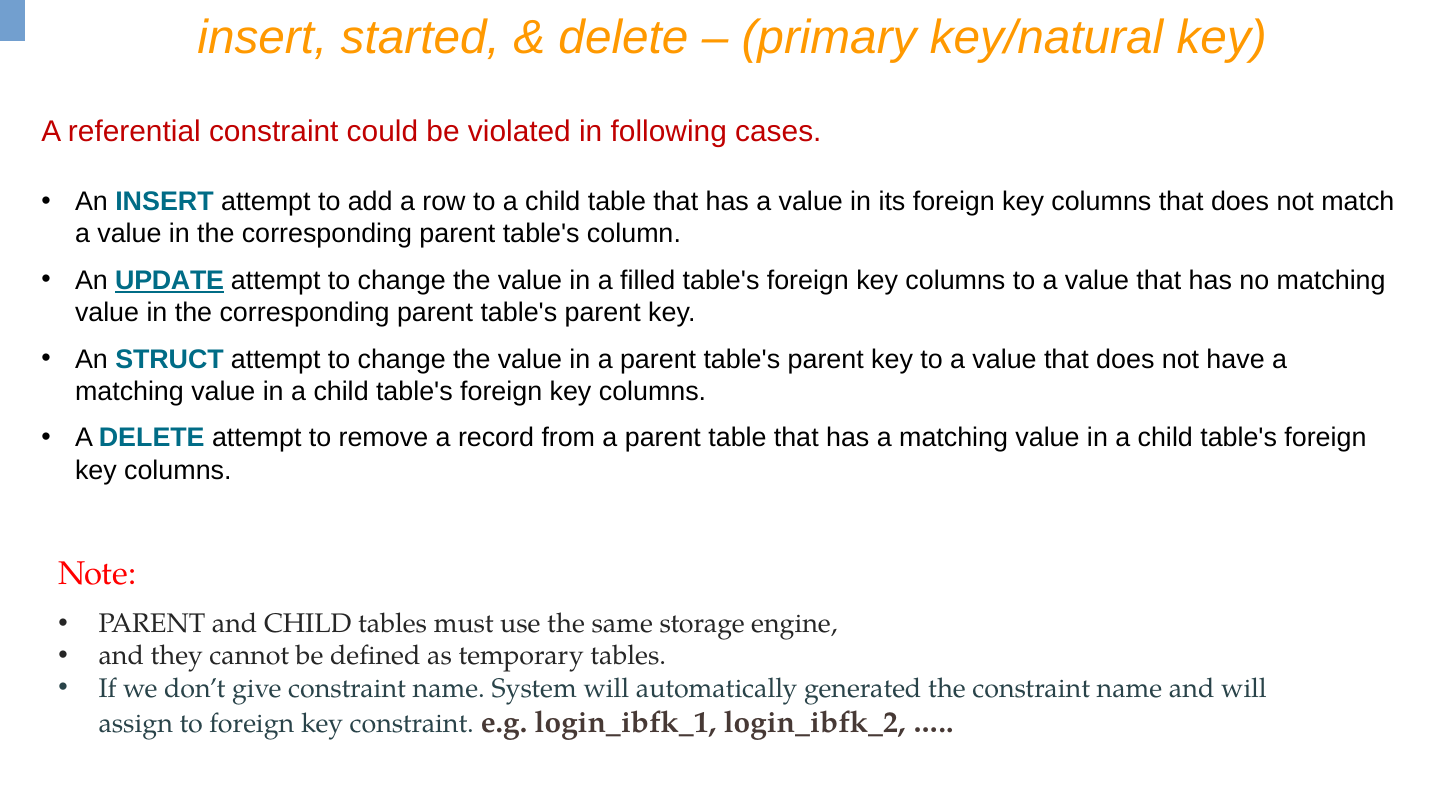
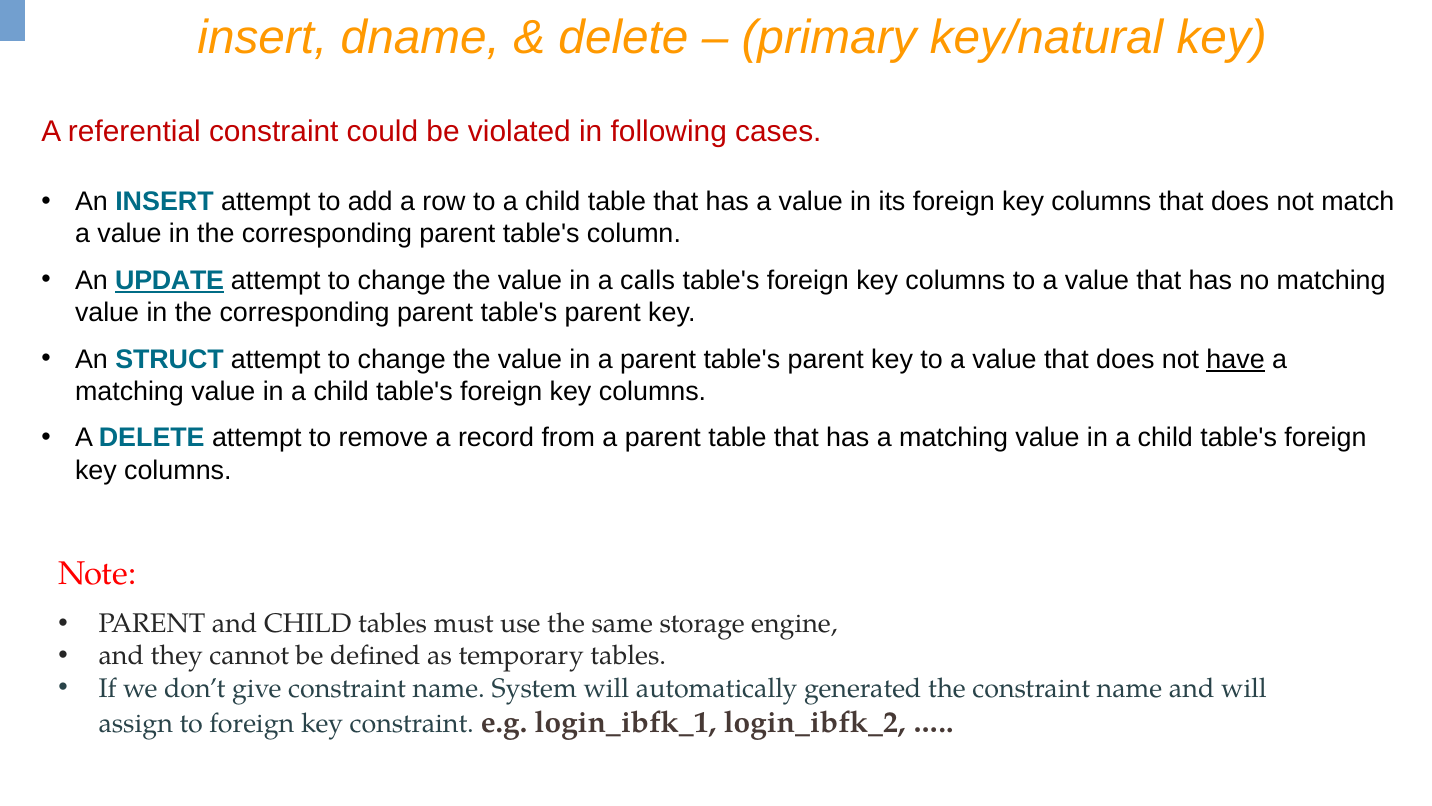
started: started -> dname (420, 37)
filled: filled -> calls (648, 280)
have underline: none -> present (1236, 359)
